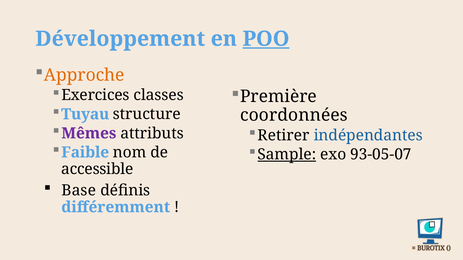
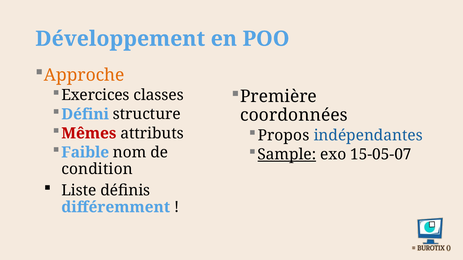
POO underline: present -> none (266, 39)
Tuyau: Tuyau -> Défini (85, 114)
Mêmes colour: purple -> red (89, 134)
Retirer: Retirer -> Propos (283, 136)
93-05-07: 93-05-07 -> 15-05-07 (381, 155)
accessible: accessible -> condition (97, 169)
Base: Base -> Liste (79, 191)
